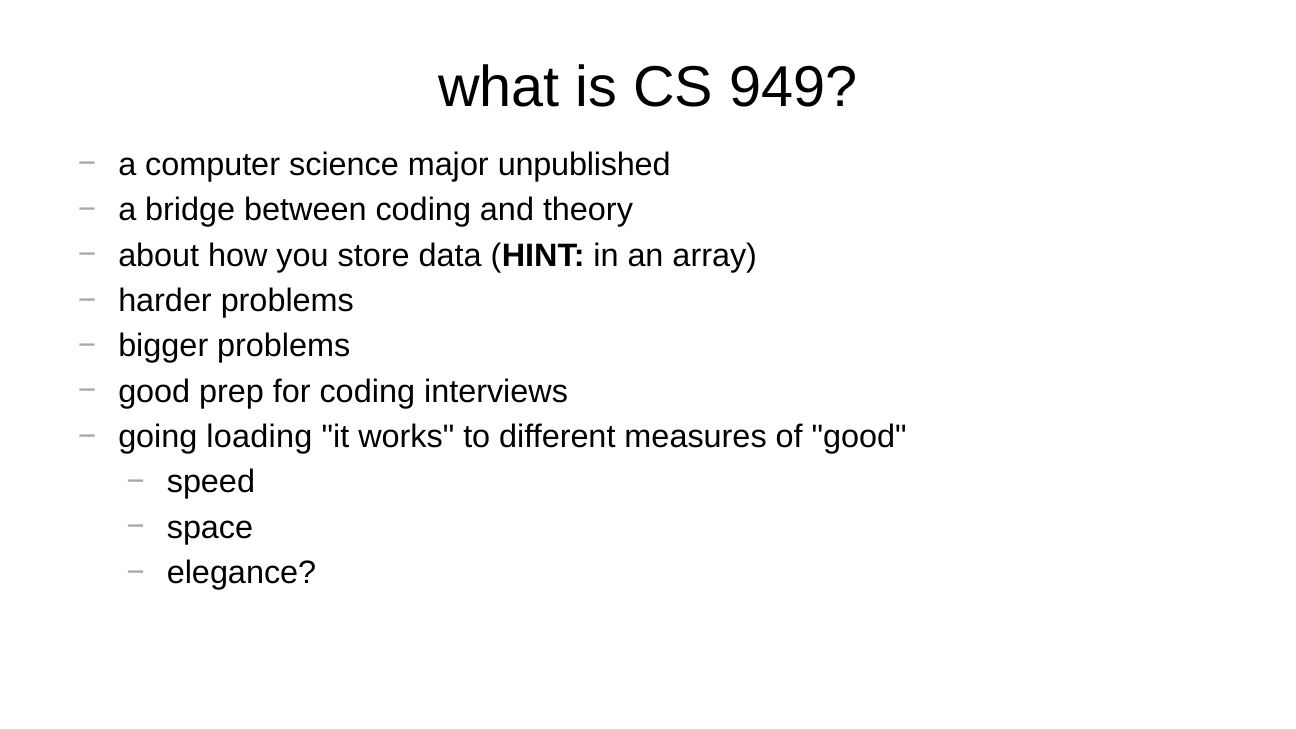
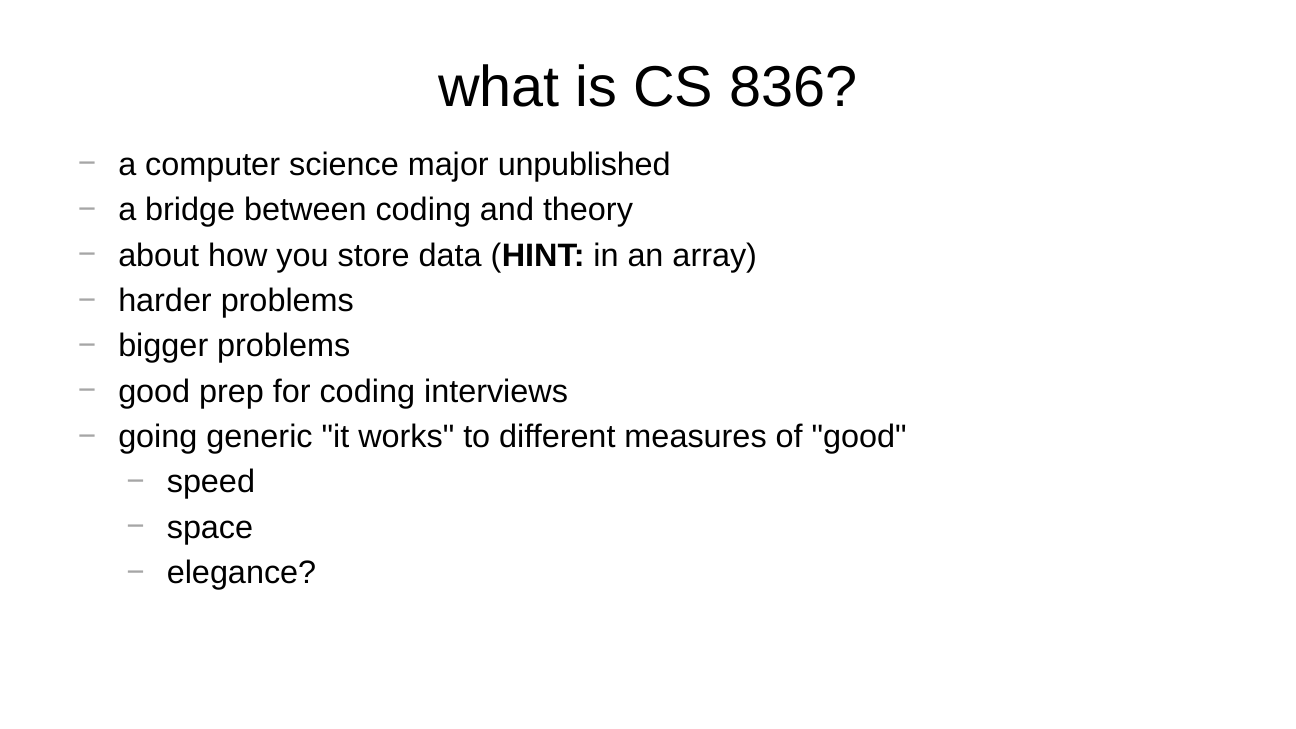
949: 949 -> 836 (793, 87)
loading: loading -> generic (259, 437)
